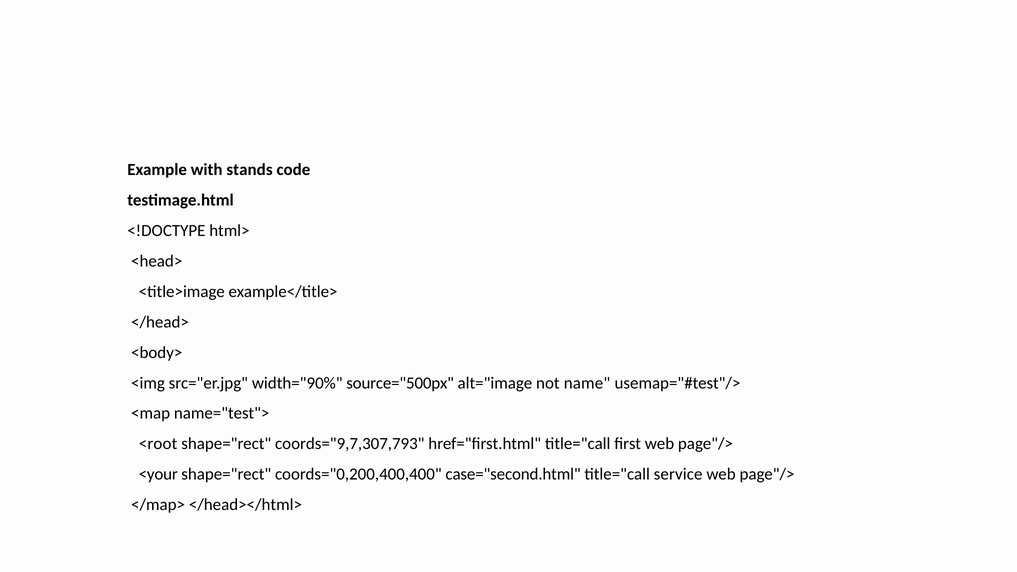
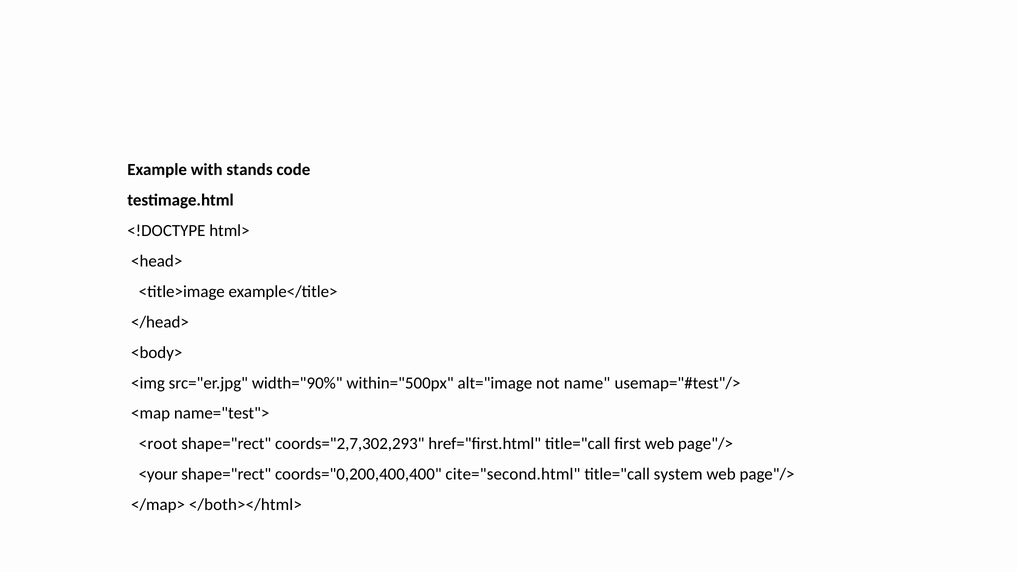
source="500px: source="500px -> within="500px (400, 383)
coords="9,7,307,793: coords="9,7,307,793 -> coords="2,7,302,293 (350, 444)
case="second.html: case="second.html -> cite="second.html (513, 474)
service: service -> system (678, 474)
</head></html>: </head></html> -> </both></html> (245, 505)
